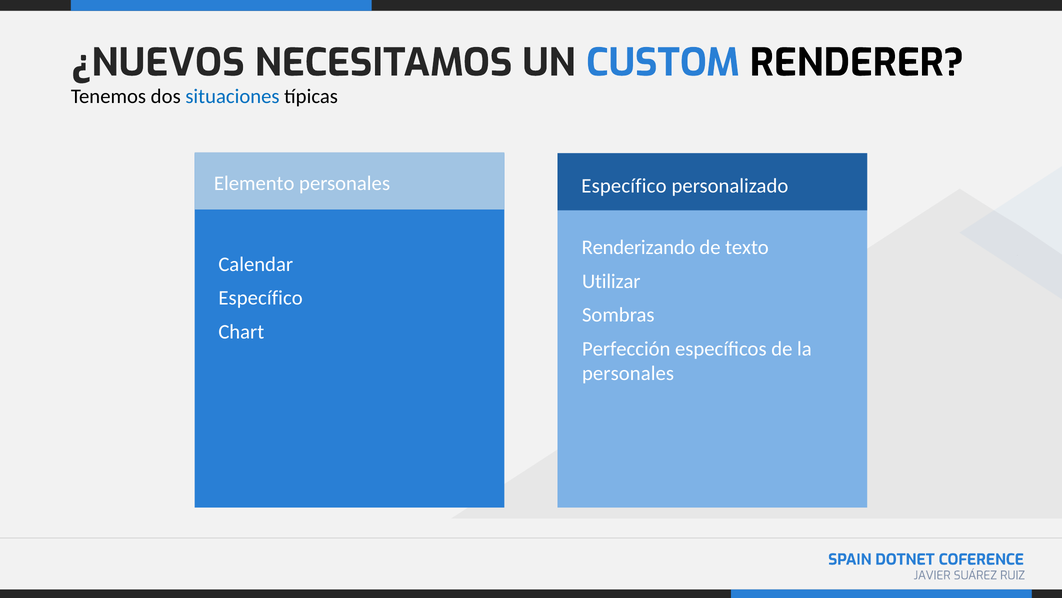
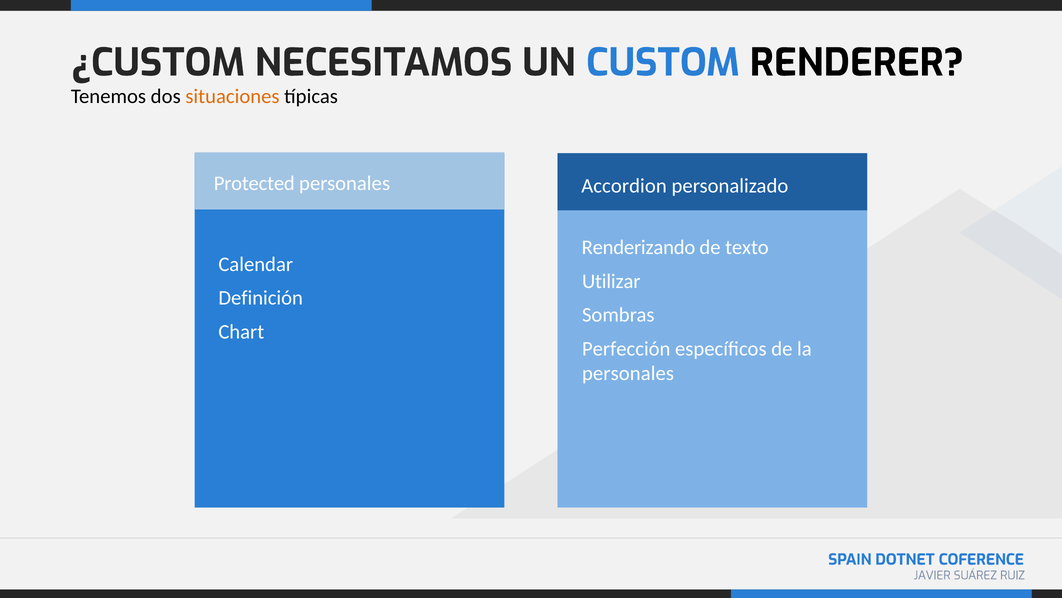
¿NUEVOS: ¿NUEVOS -> ¿CUSTOM (158, 63)
situaciones colour: blue -> orange (232, 97)
Elemento: Elemento -> Protected (254, 183)
Específico: Específico -> Accordion (624, 186)
Específico: Específico -> Definición (261, 298)
